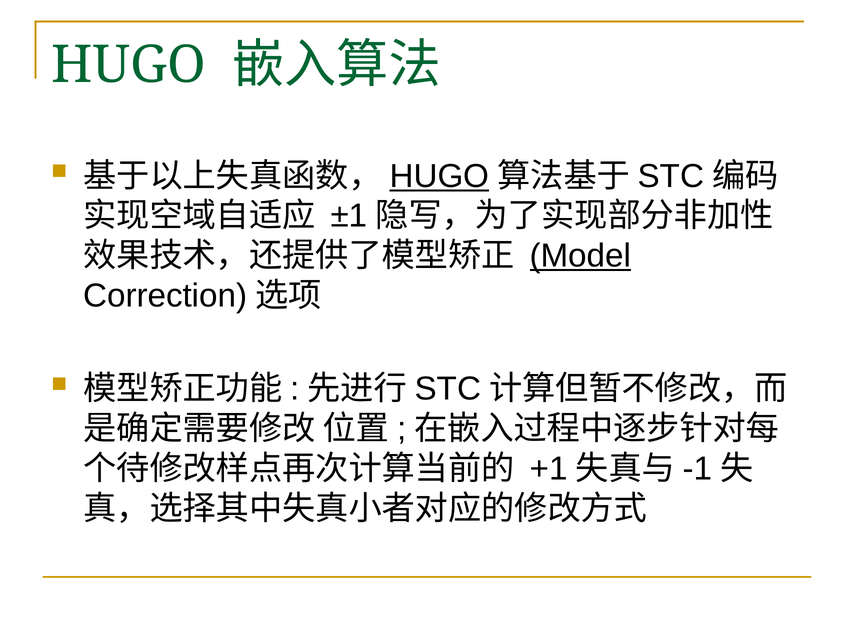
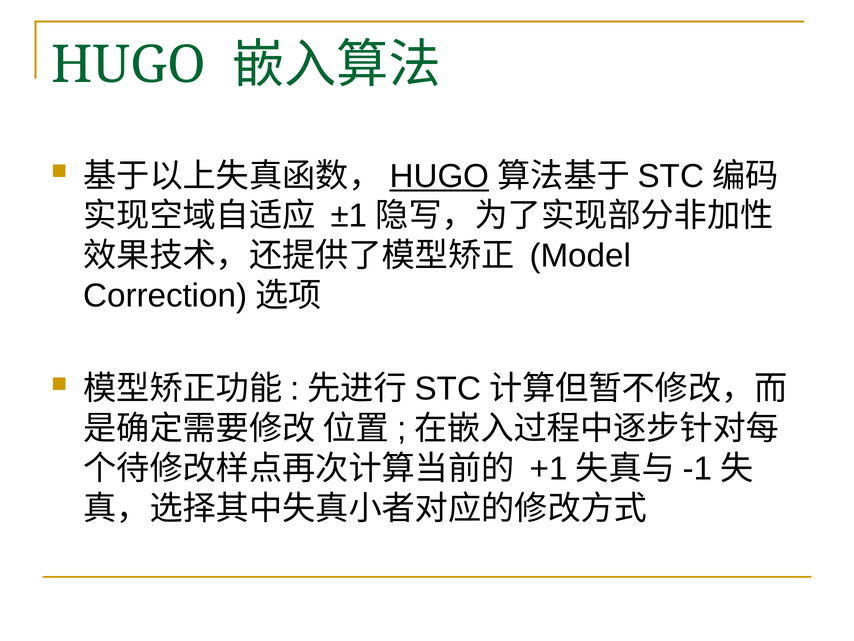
Model underline: present -> none (580, 256)
